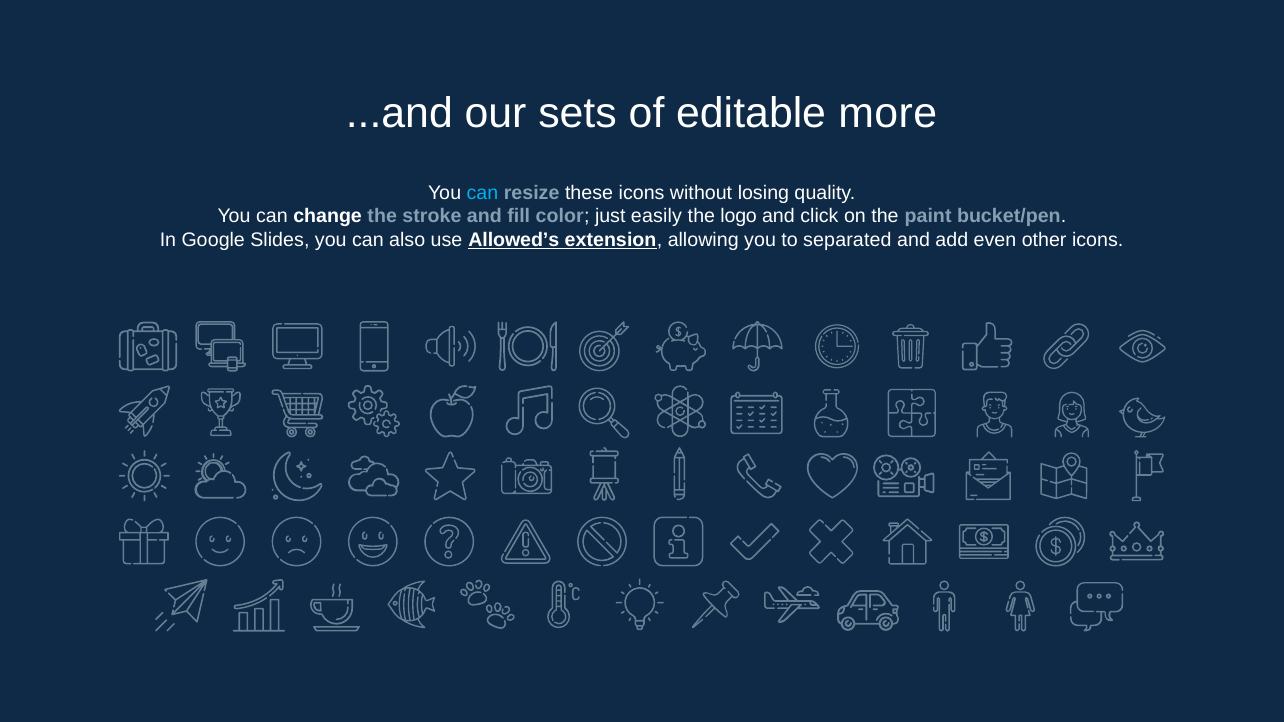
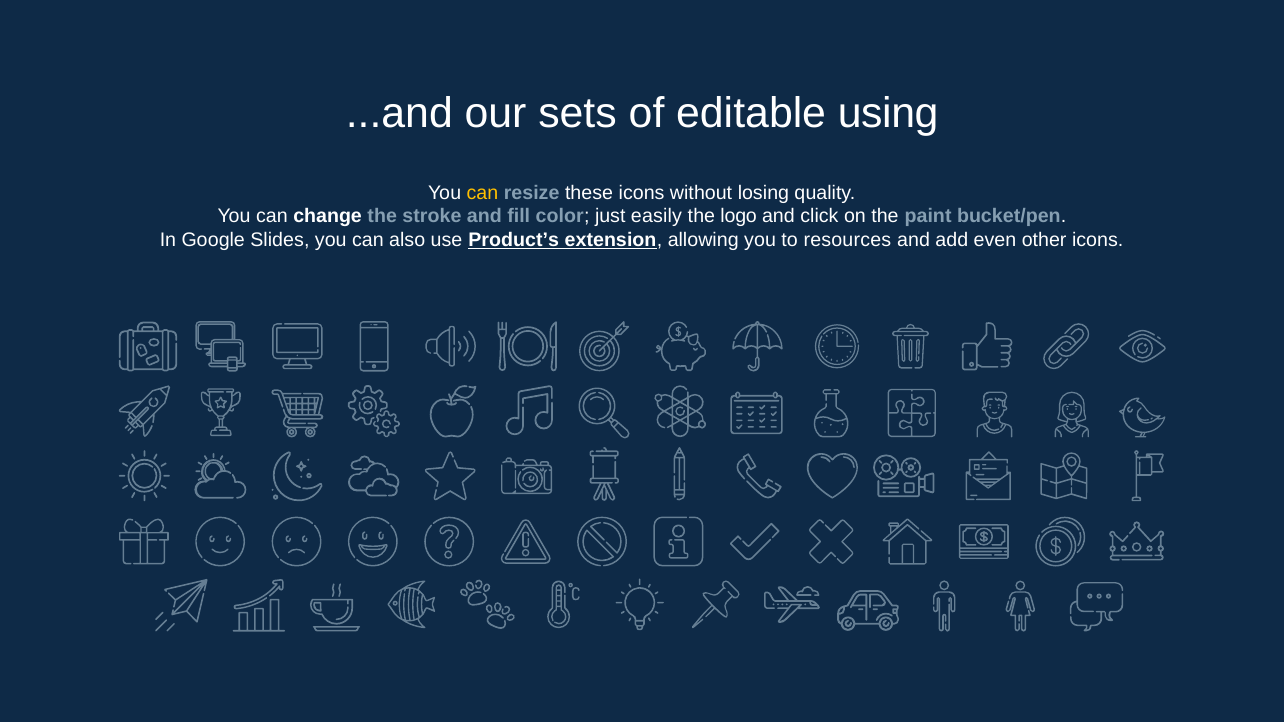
more: more -> using (888, 113)
can colour: light blue -> yellow (482, 193)
Allowed’s: Allowed’s -> Product’s (514, 240)
separated: separated -> resources (847, 240)
